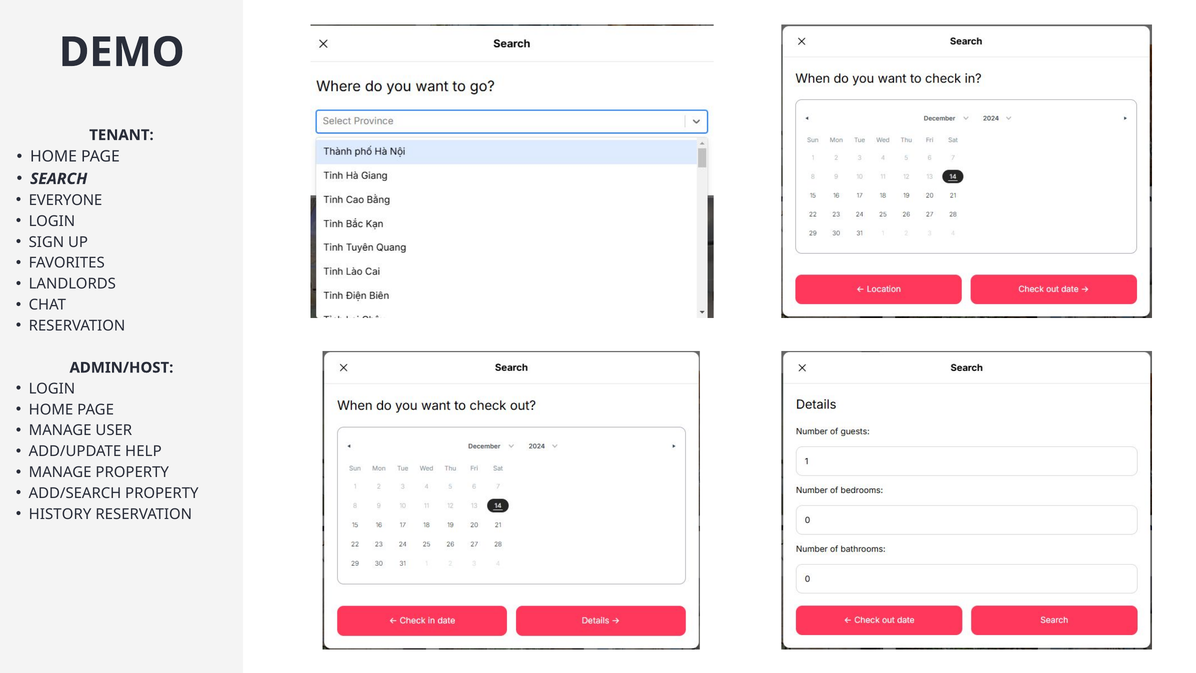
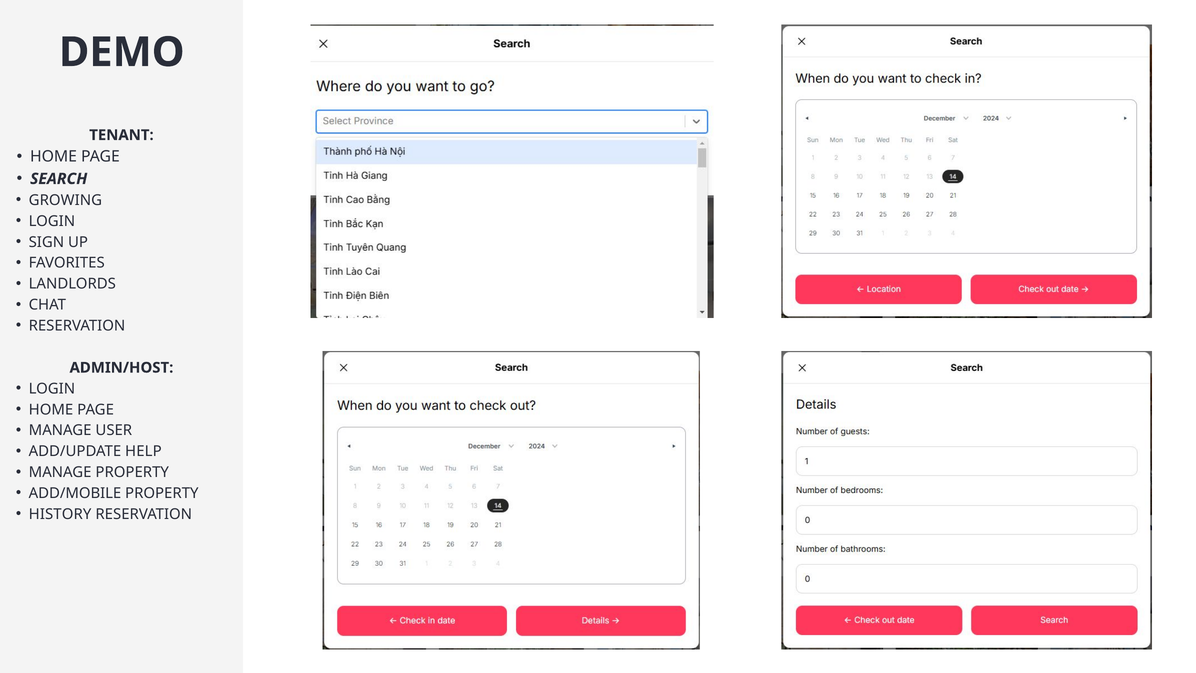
EVERYONE: EVERYONE -> GROWING (65, 200)
ADD/SEARCH: ADD/SEARCH -> ADD/MOBILE (75, 493)
